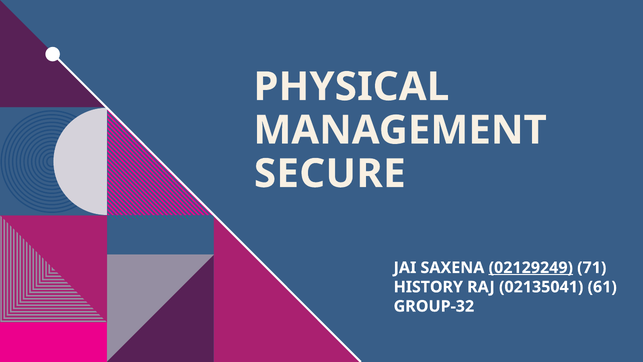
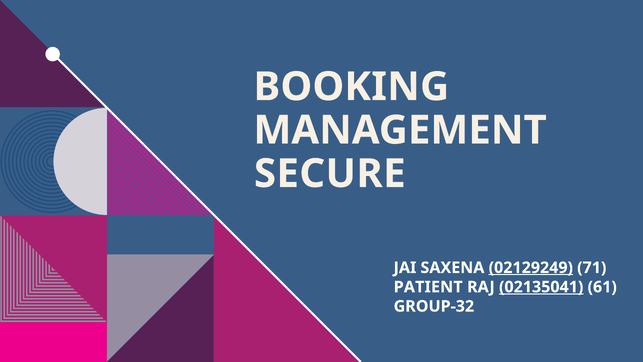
PHYSICAL: PHYSICAL -> BOOKING (351, 87)
HISTORY: HISTORY -> PATIENT (428, 287)
02135041 underline: none -> present (541, 287)
